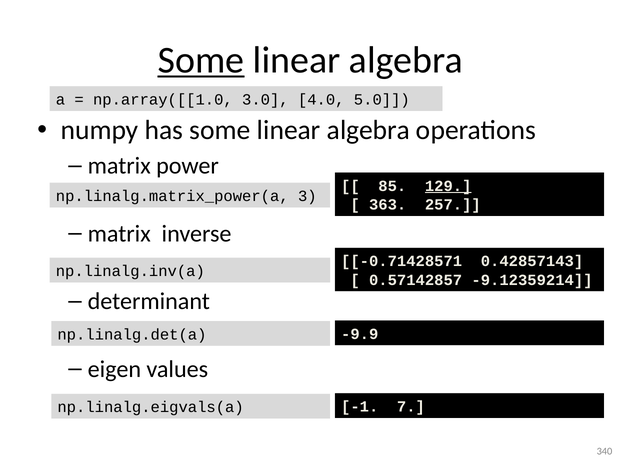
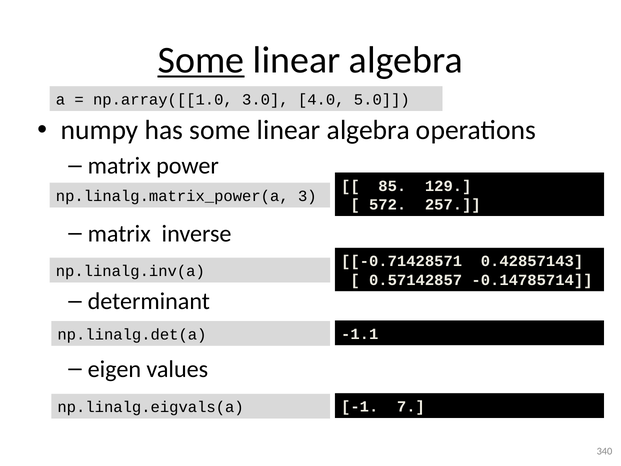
129 underline: present -> none (448, 186)
363: 363 -> 572 (388, 205)
-9.12359214: -9.12359214 -> -0.14785714 (532, 280)
-9.9: -9.9 -> -1.1 (360, 334)
